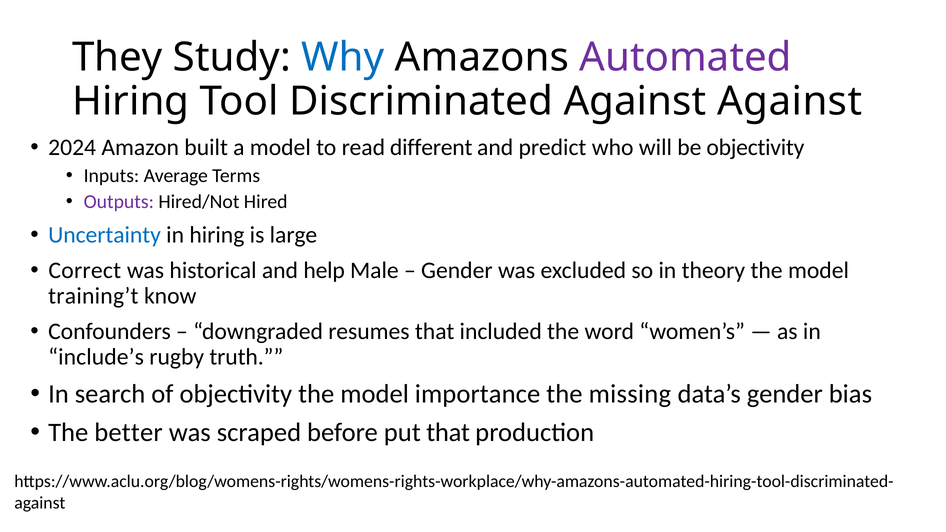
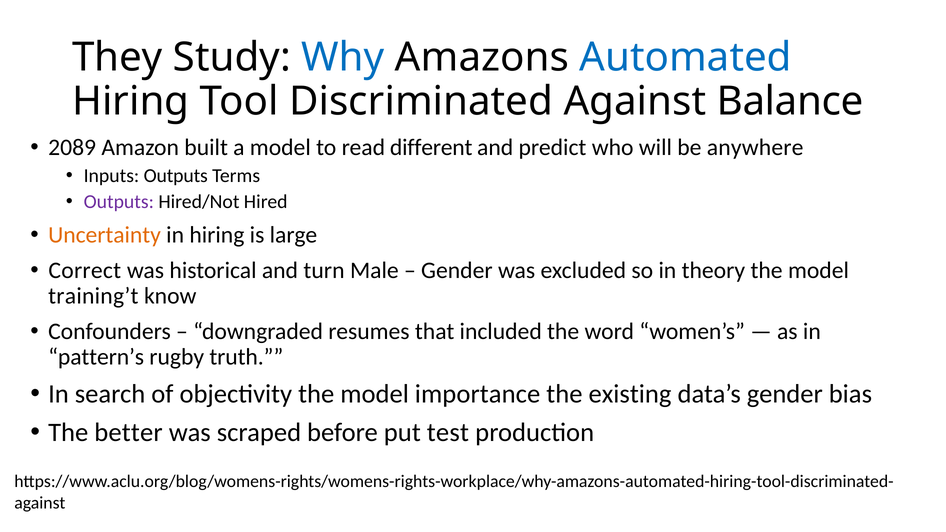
Automated colour: purple -> blue (686, 58)
Against Against: Against -> Balance (790, 101)
2024: 2024 -> 2089 (72, 147)
be objectivity: objectivity -> anywhere (755, 147)
Inputs Average: Average -> Outputs (176, 176)
Uncertainty colour: blue -> orange (105, 235)
help: help -> turn (324, 271)
include’s: include’s -> pattern’s (96, 357)
missing: missing -> existing (630, 394)
put that: that -> test (448, 433)
